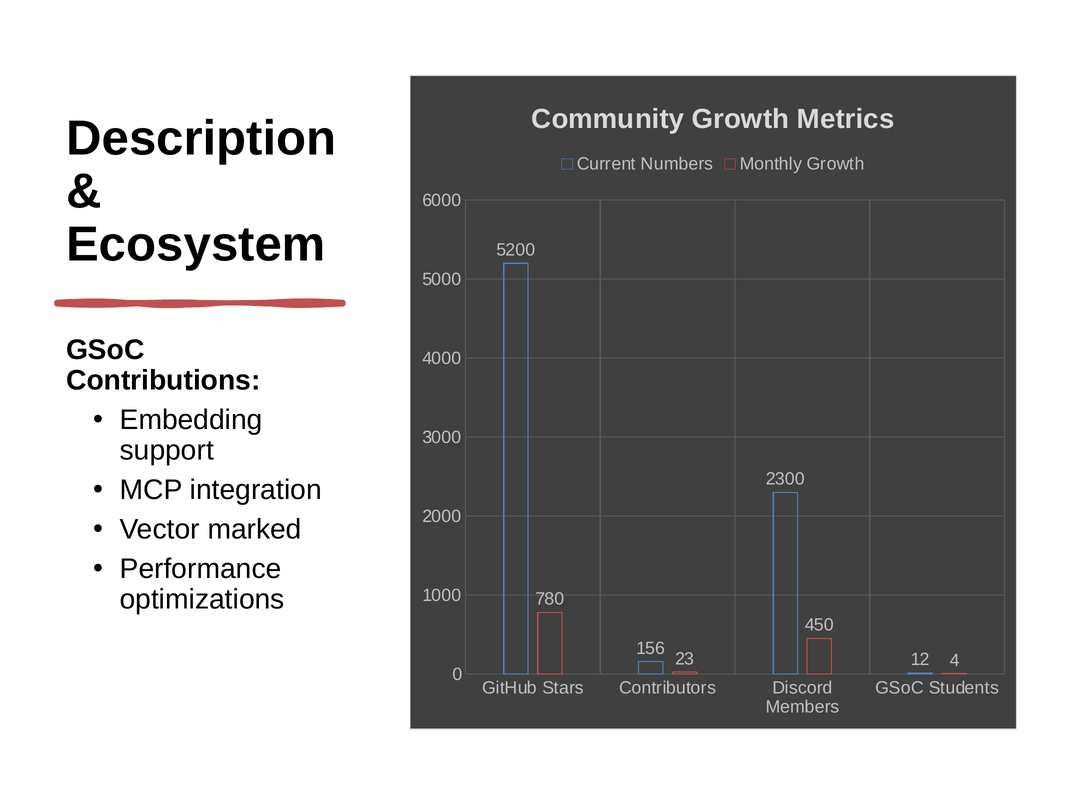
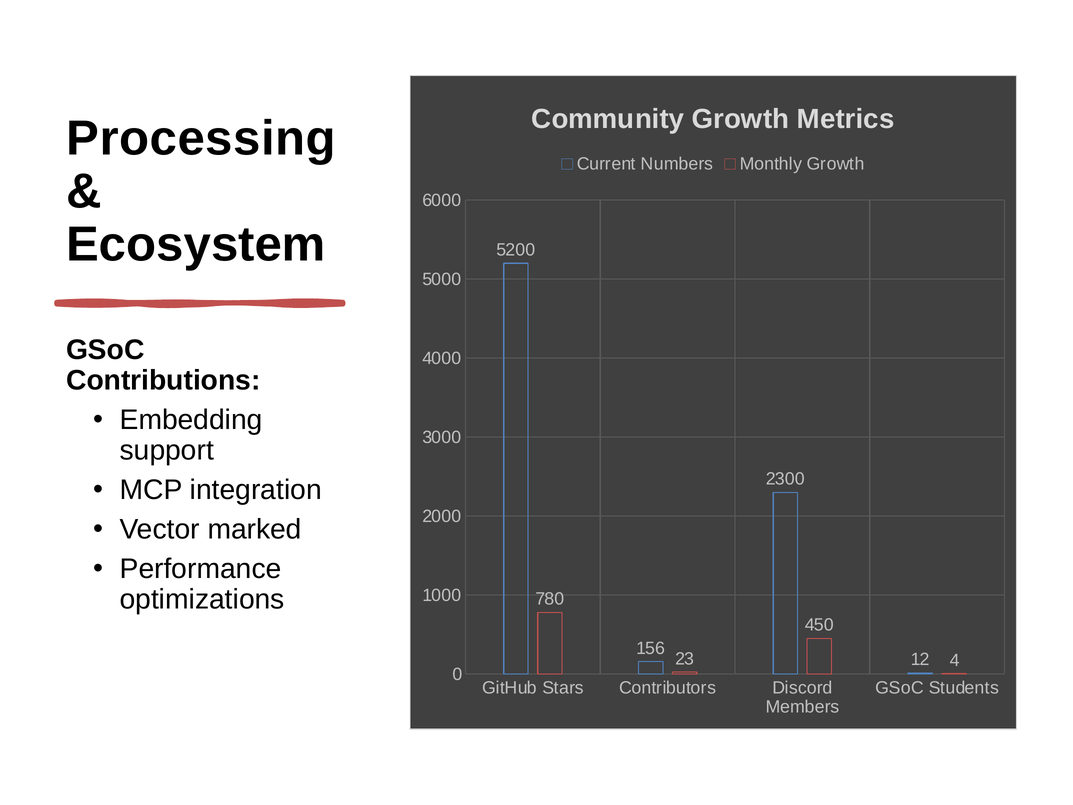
Description: Description -> Processing (201, 138)
